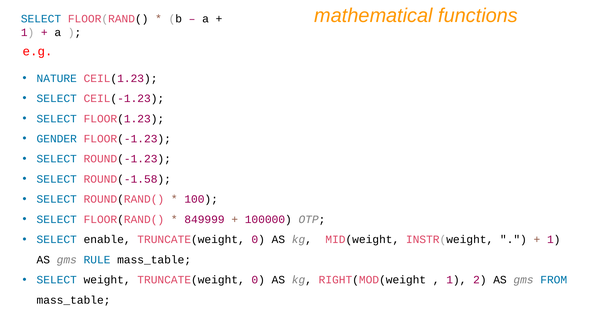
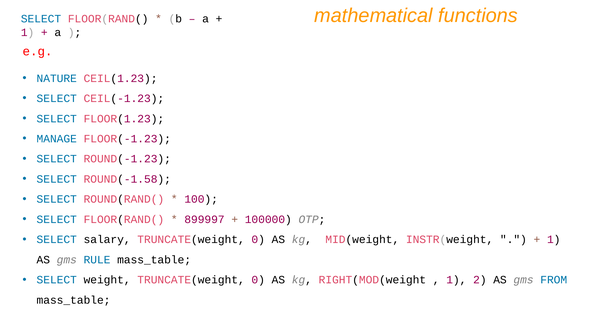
GENDER: GENDER -> MANAGE (57, 139)
849999: 849999 -> 899997 (204, 219)
enable: enable -> salary (107, 239)
